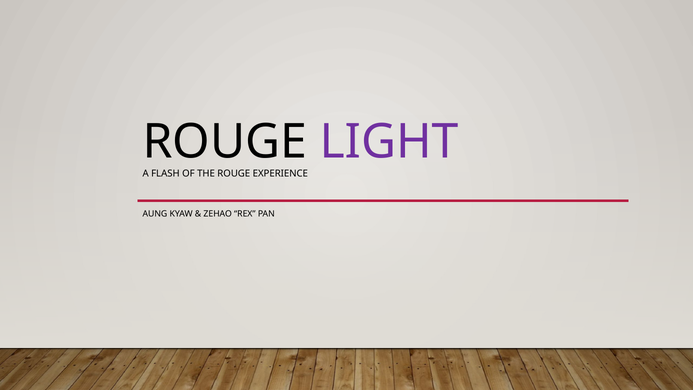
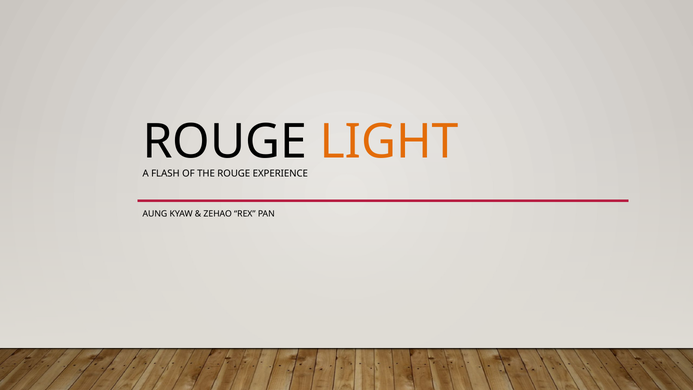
LIGHT colour: purple -> orange (389, 142)
